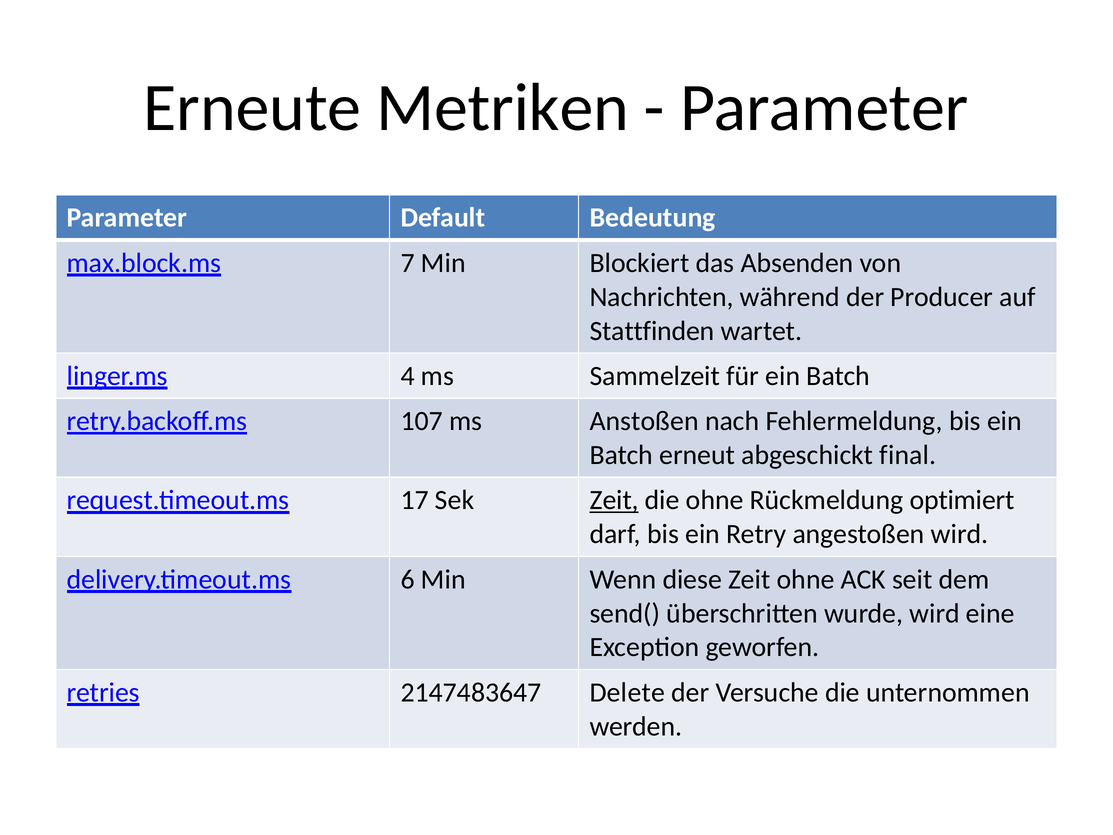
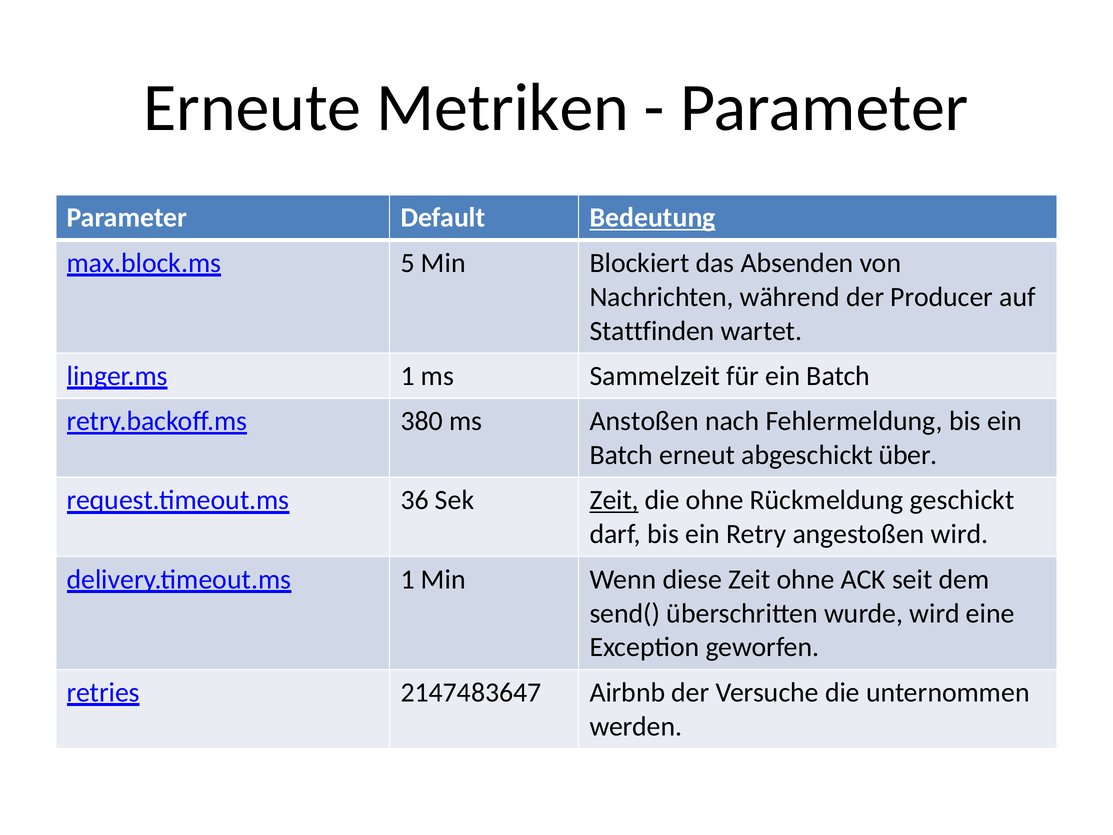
Bedeutung underline: none -> present (653, 218)
7: 7 -> 5 (408, 263)
linger.ms 4: 4 -> 1 (408, 376)
107: 107 -> 380 (422, 421)
final: final -> über (908, 455)
17: 17 -> 36 (415, 500)
optimiert: optimiert -> geschickt (962, 500)
delivery.timeout.ms 6: 6 -> 1 (408, 579)
Delete: Delete -> Airbnb (627, 692)
